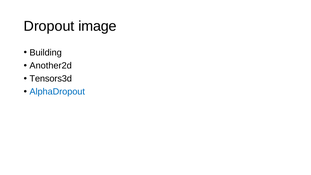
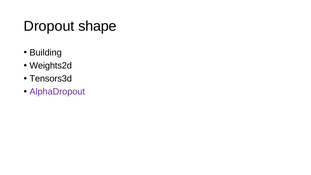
image: image -> shape (97, 26)
Another2d: Another2d -> Weights2d (51, 66)
AlphaDropout colour: blue -> purple (57, 92)
